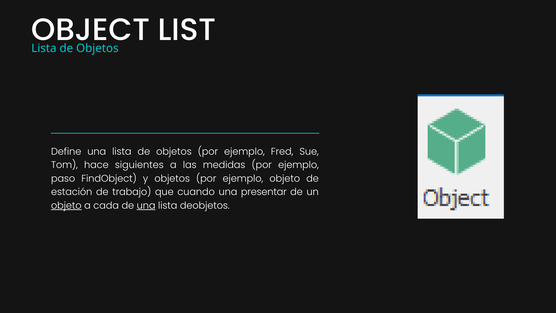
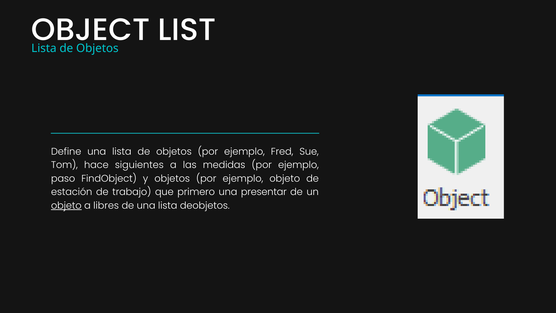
cuando: cuando -> primero (196, 192)
cada: cada -> libres (106, 205)
una underline: present -> none (146, 205)
